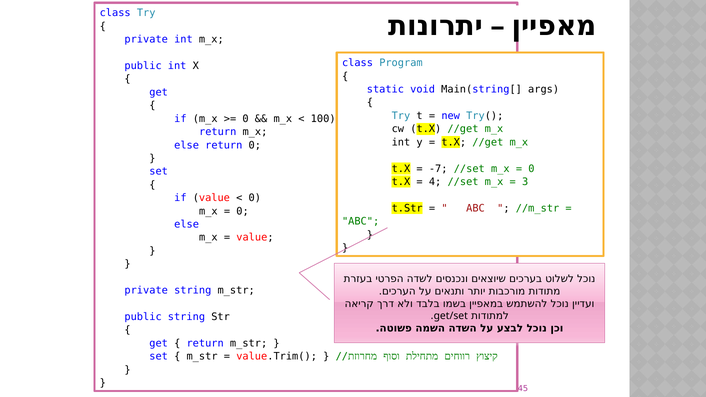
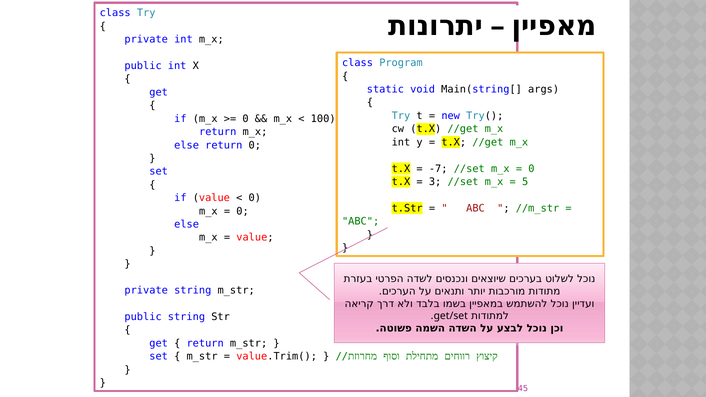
4: 4 -> 3 (435, 182)
3: 3 -> 5 (525, 182)
